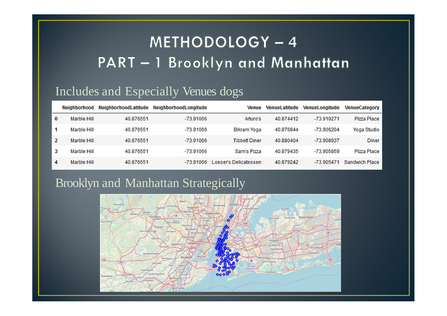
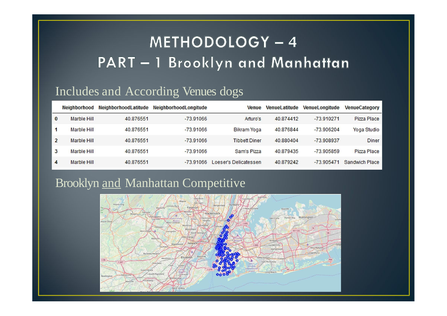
Especially: Especially -> According (152, 91)
and underline: none -> present (111, 183)
Strategically: Strategically -> Competitive (214, 183)
